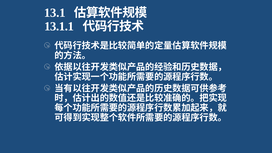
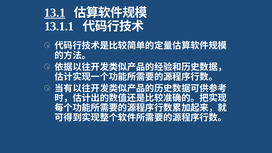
13.1 underline: none -> present (55, 13)
